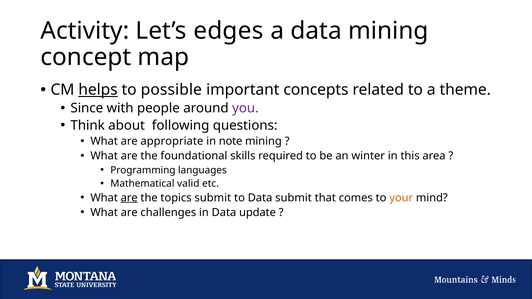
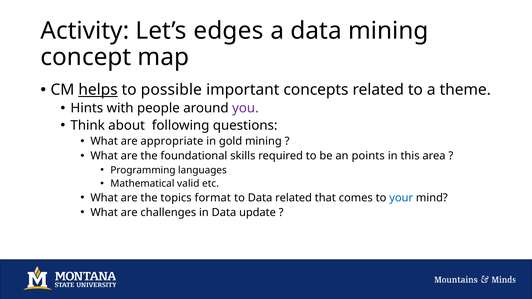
Since: Since -> Hints (87, 108)
note: note -> gold (231, 141)
winter: winter -> points (368, 156)
are underline: present -> none (129, 198)
topics submit: submit -> format (213, 198)
Data submit: submit -> related (294, 198)
your colour: orange -> blue (401, 198)
